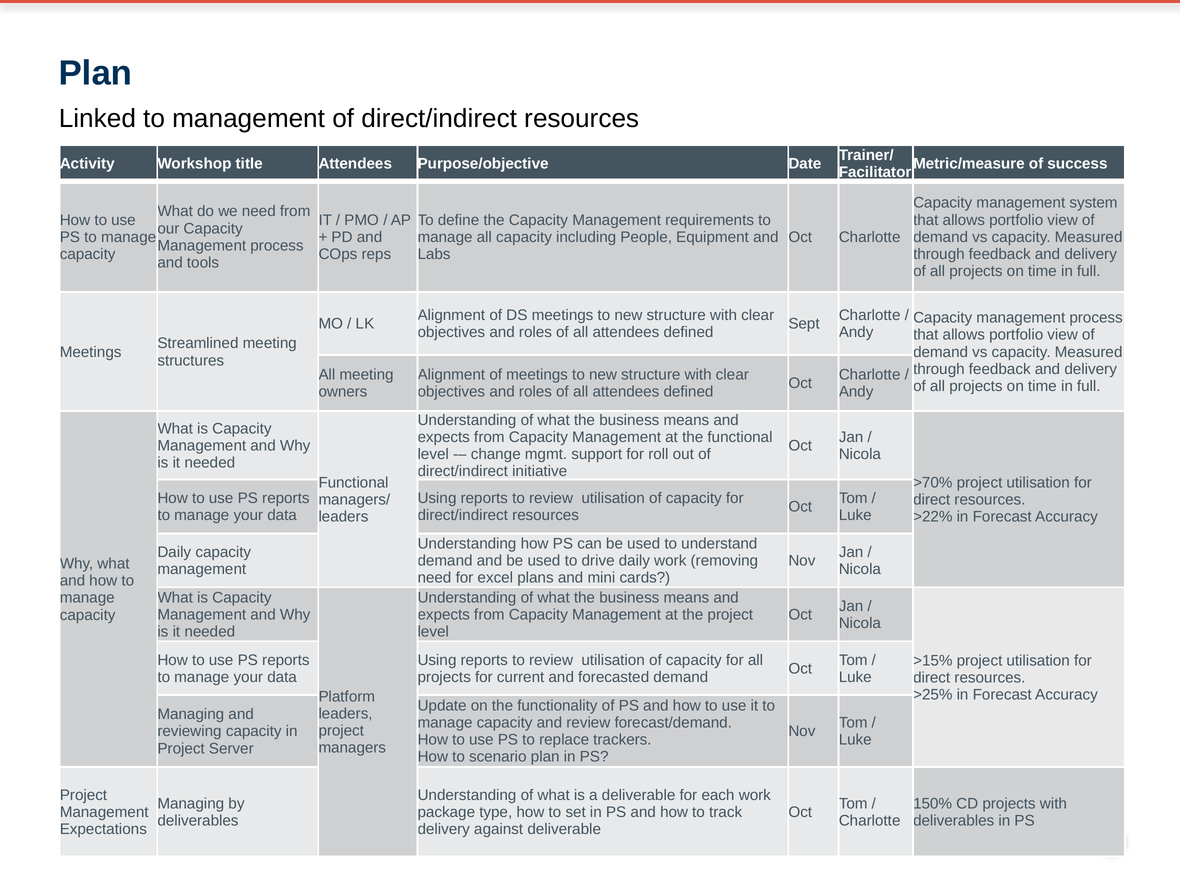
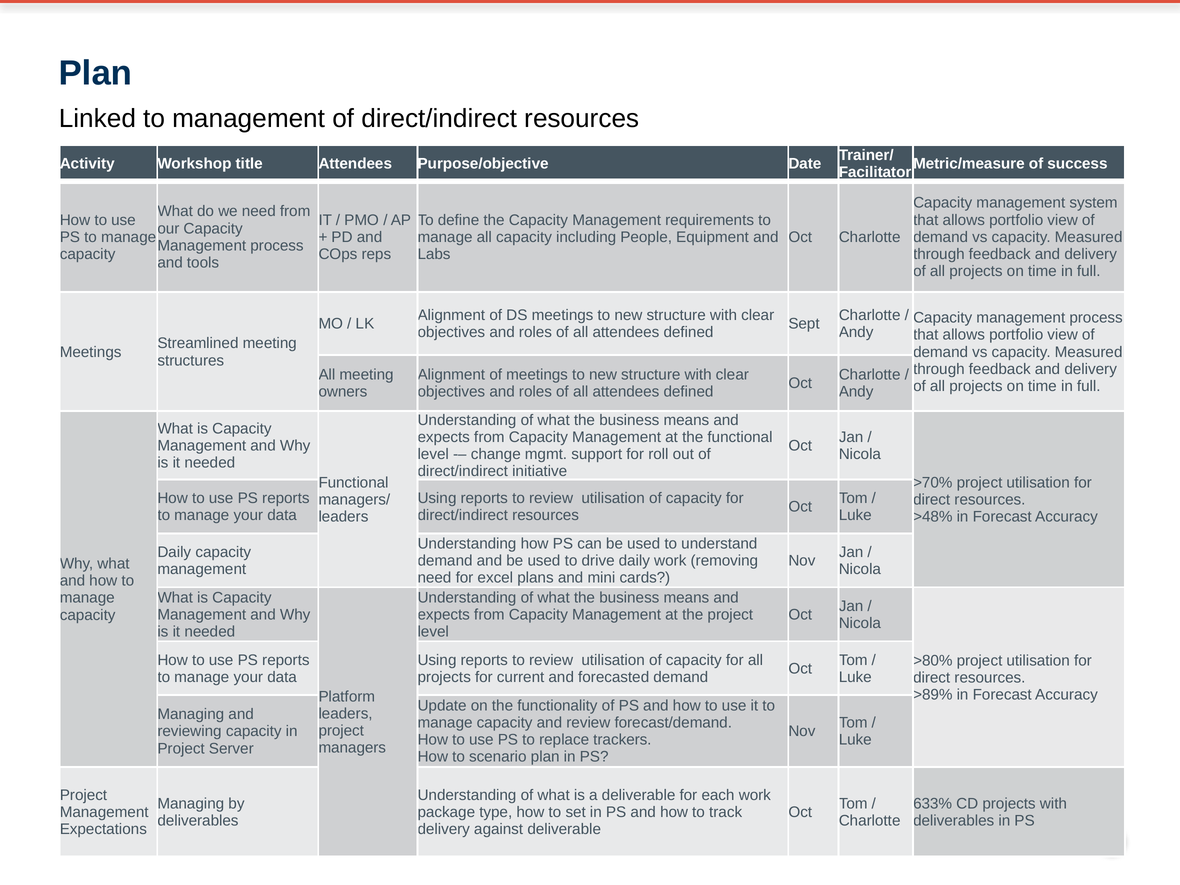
>22%: >22% -> >48% (933, 517)
>15%: >15% -> >80% (933, 661)
>25%: >25% -> >89% (933, 695)
150%: 150% -> 633% (933, 804)
